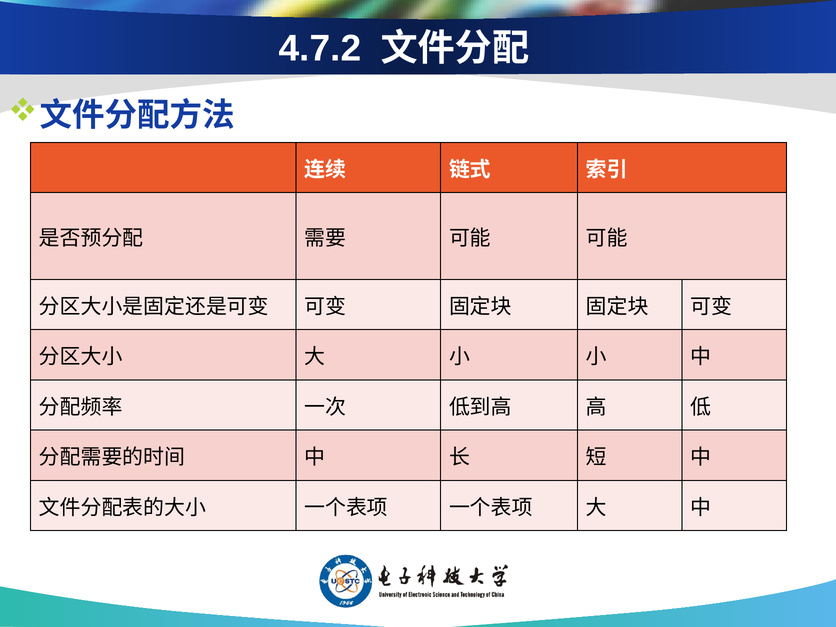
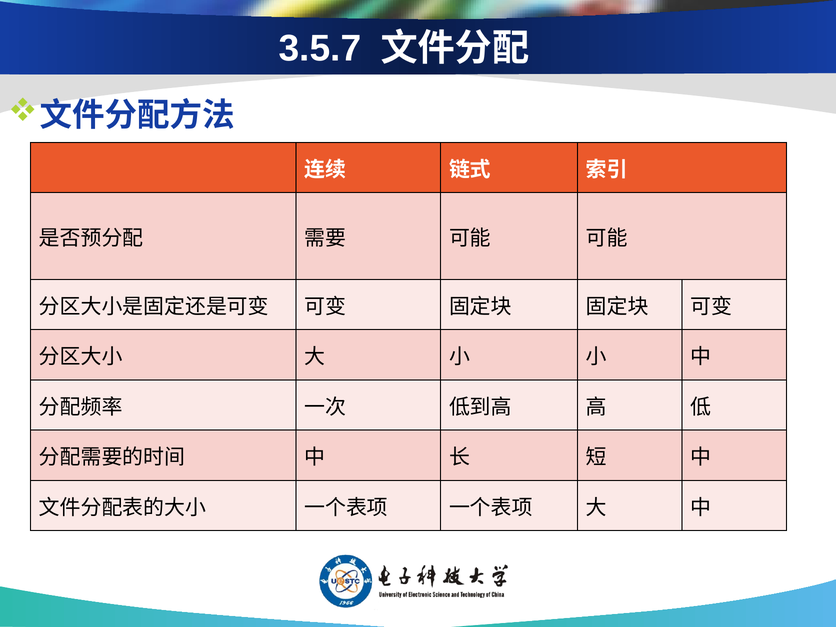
4.7.2: 4.7.2 -> 3.5.7 (320, 48)
